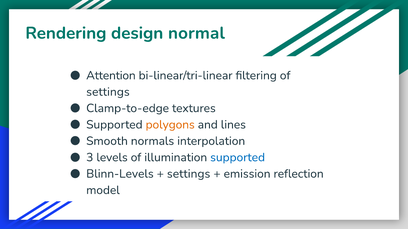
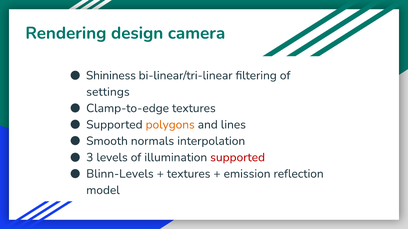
normal: normal -> camera (197, 33)
Attention: Attention -> Shininess (111, 76)
supported colour: blue -> red (238, 158)
settings: settings -> textures (189, 174)
